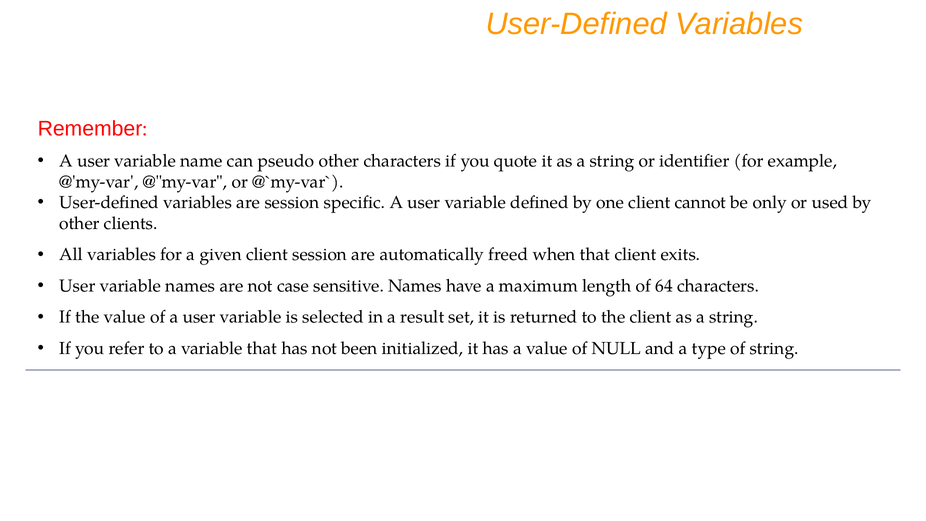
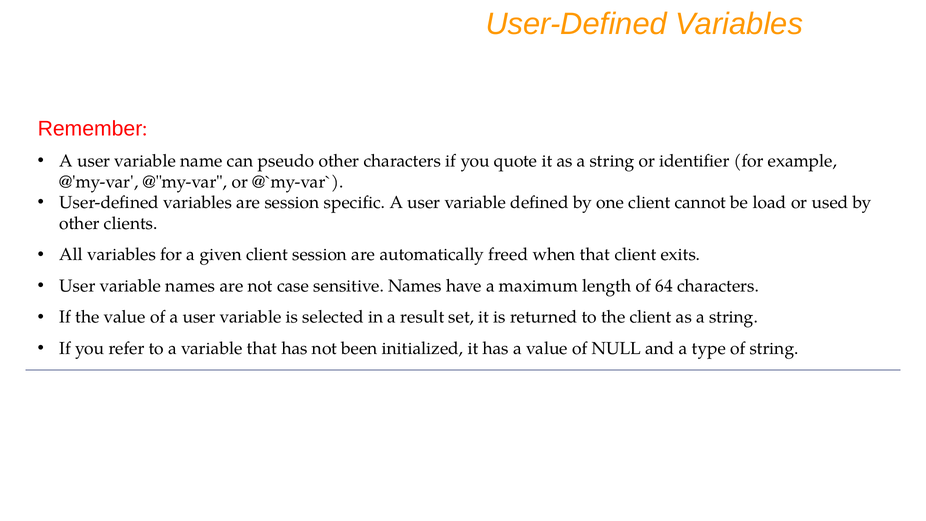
only: only -> load (770, 203)
